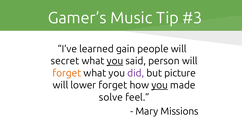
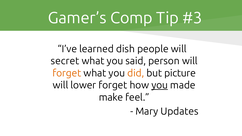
Music: Music -> Comp (131, 18)
gain: gain -> dish (125, 49)
you underline: present -> none (115, 61)
did colour: purple -> orange (136, 73)
solve: solve -> make (111, 97)
Missions: Missions -> Updates (180, 112)
